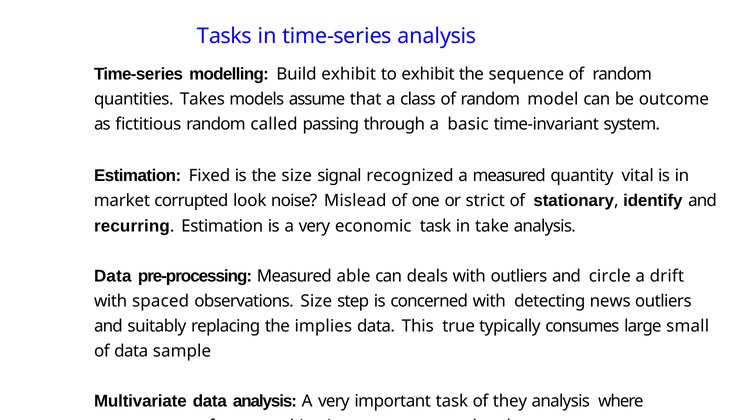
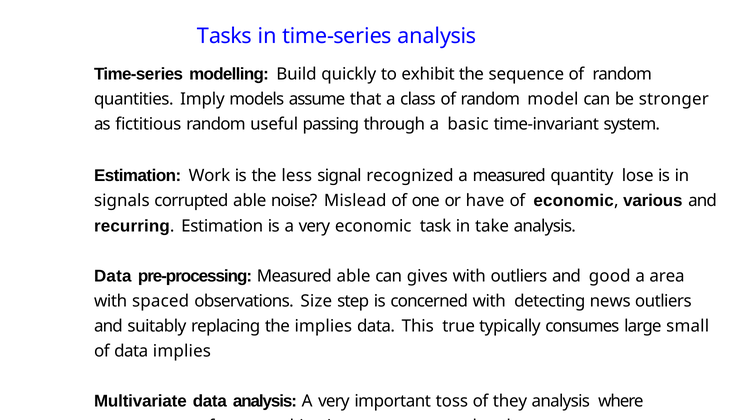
Build exhibit: exhibit -> quickly (349, 74)
Takes: Takes -> Imply (202, 99)
outcome: outcome -> stronger (674, 99)
called: called -> useful (274, 124)
Fixed: Fixed -> Work (209, 176)
the size: size -> less (297, 176)
vital: vital -> lose (638, 176)
market: market -> signals (122, 201)
corrupted look: look -> able (250, 201)
strict: strict -> have (485, 201)
of stationary: stationary -> economic (574, 201)
identify: identify -> various (653, 201)
deals: deals -> gives (427, 276)
circle: circle -> good (610, 276)
drift: drift -> area (667, 276)
data sample: sample -> implies (182, 351)
important task: task -> toss (452, 401)
